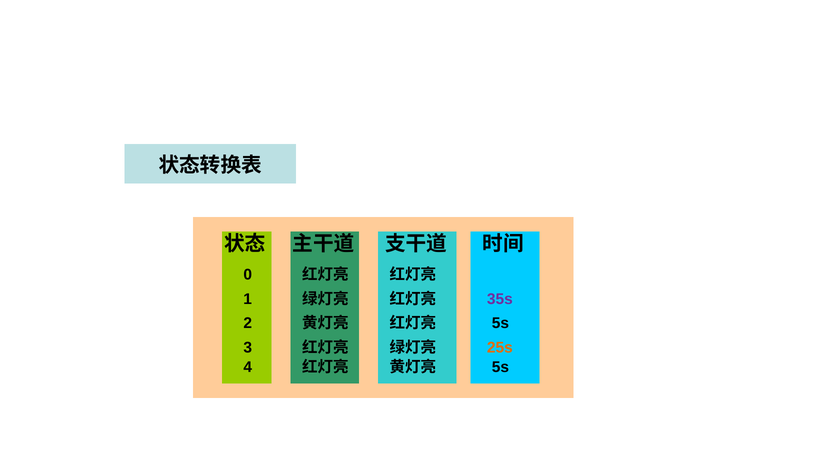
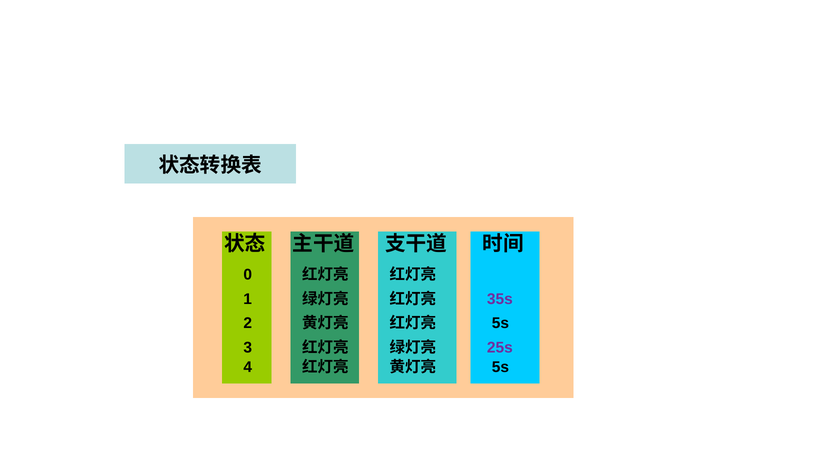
25s colour: orange -> purple (500, 348)
